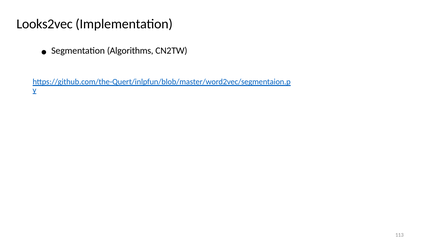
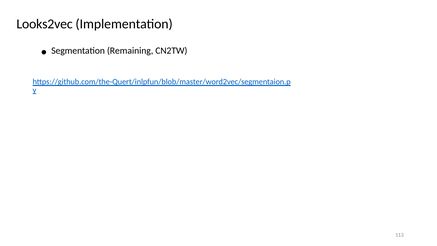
Algorithms: Algorithms -> Remaining (130, 51)
